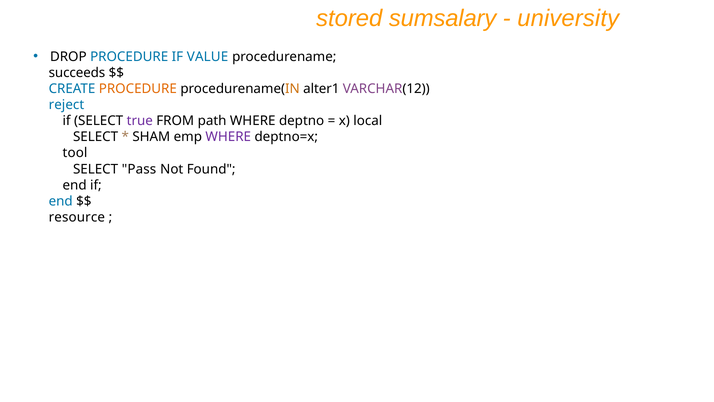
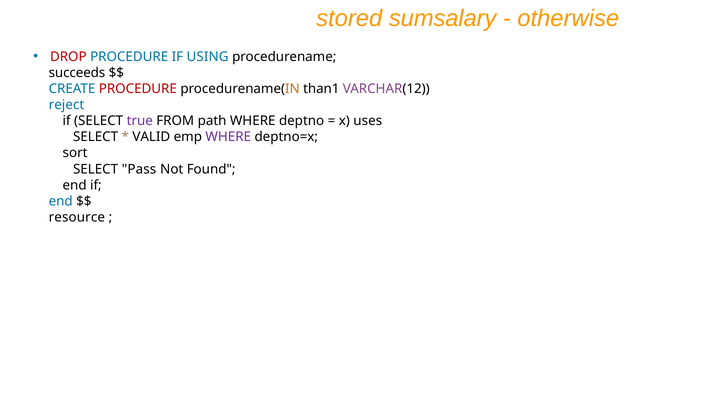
university: university -> otherwise (568, 19)
DROP colour: black -> red (68, 57)
VALUE: VALUE -> USING (208, 57)
PROCEDURE colour: orange -> red (138, 89)
alter1: alter1 -> than1 (321, 89)
local: local -> uses (368, 121)
SHAM: SHAM -> VALID (151, 137)
tool: tool -> sort (75, 153)
